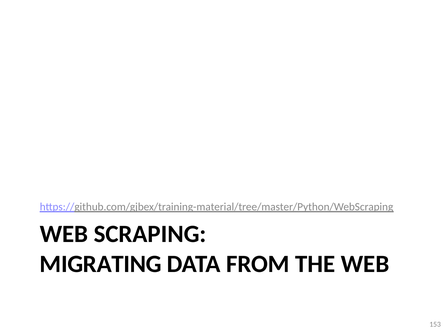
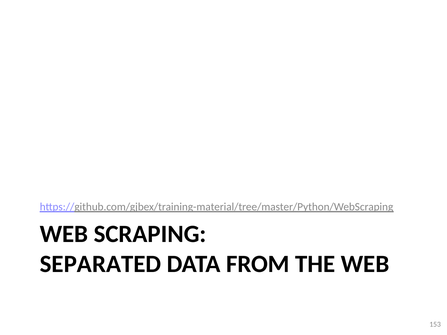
MIGRATING: MIGRATING -> SEPARATED (101, 264)
